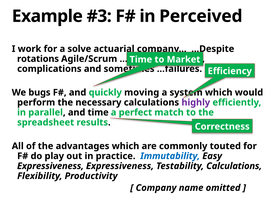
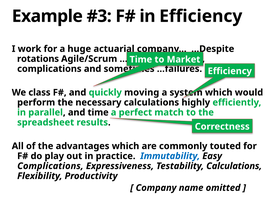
in Perceived: Perceived -> Efficiency (201, 16)
solve: solve -> huge (79, 49)
bugs: bugs -> class (39, 92)
highly colour: purple -> black (196, 102)
Expressiveness: Expressiveness -> Complications (50, 166)
